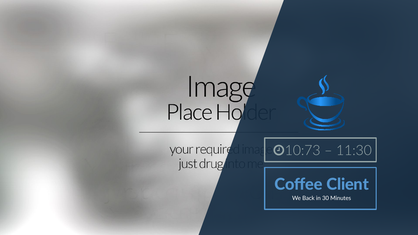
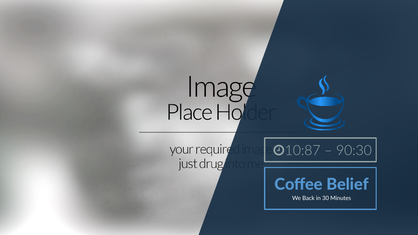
10:73: 10:73 -> 10:87 (303, 151)
11:30: 11:30 -> 90:30 (354, 151)
Client: Client -> Belief (348, 185)
